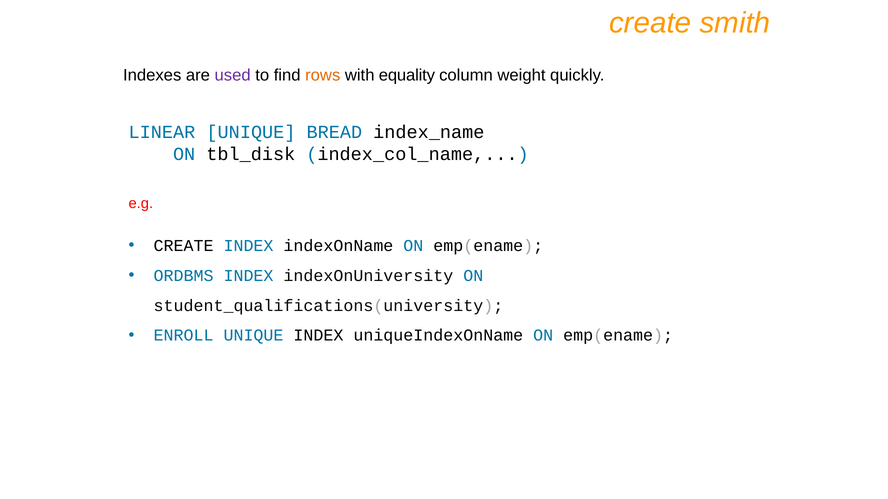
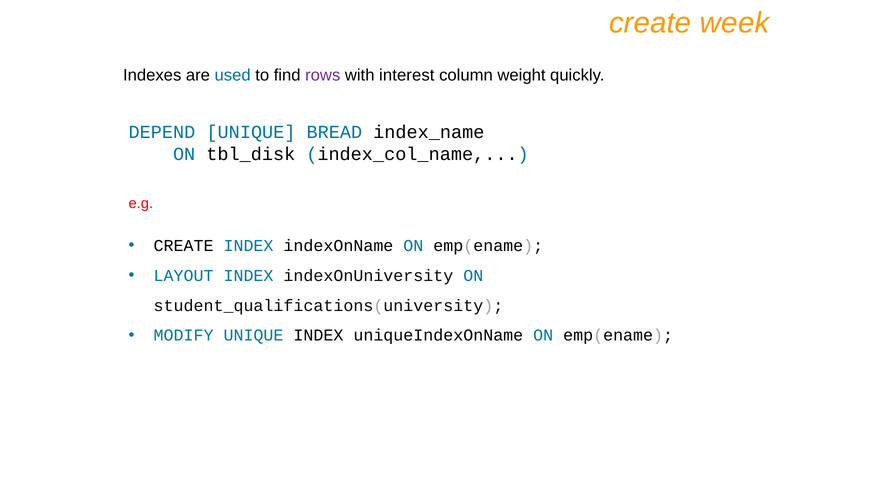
smith: smith -> week (735, 23)
used colour: purple -> blue (233, 75)
rows colour: orange -> purple (323, 75)
equality: equality -> interest (407, 75)
LINEAR: LINEAR -> DEPEND (162, 132)
ORDBMS: ORDBMS -> LAYOUT (184, 276)
ENROLL: ENROLL -> MODIFY (184, 336)
